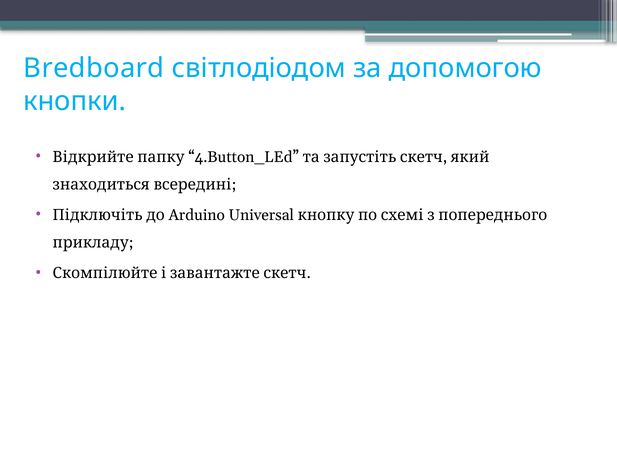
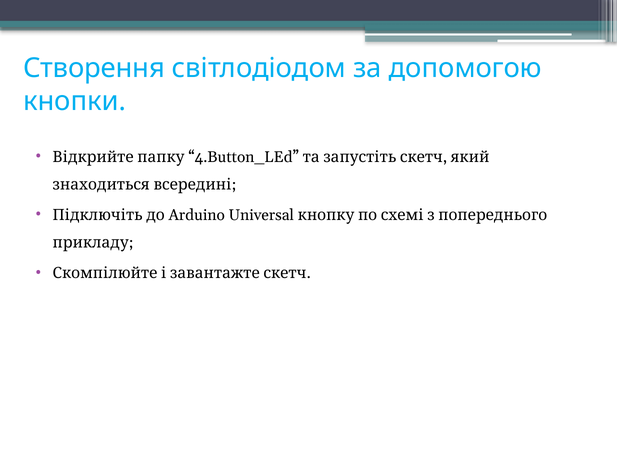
Bredboard: Bredboard -> Створення (94, 68)
